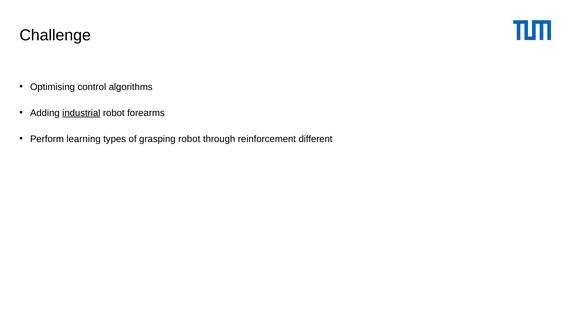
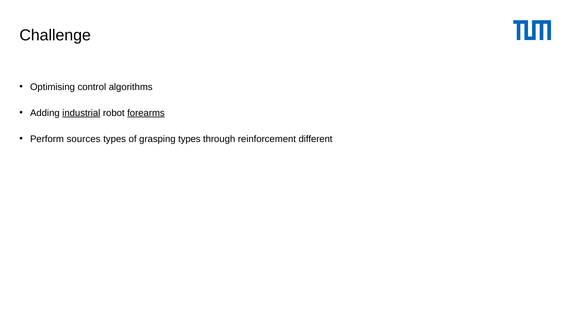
forearms underline: none -> present (146, 113)
learning: learning -> sources (84, 139)
grasping robot: robot -> types (189, 139)
